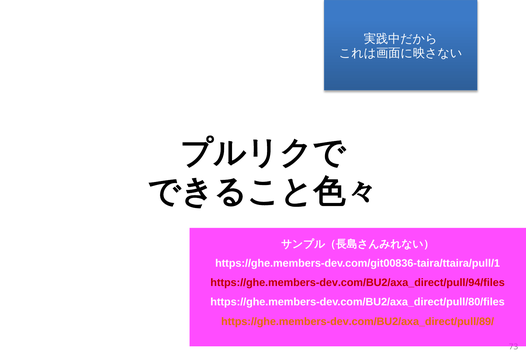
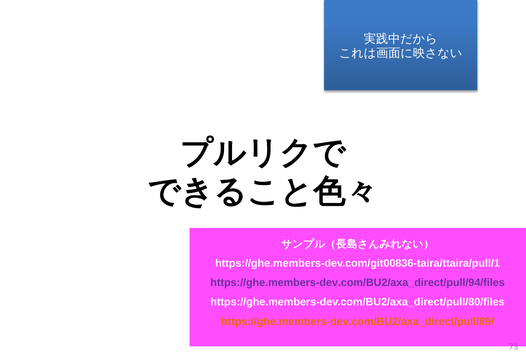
https://ghe.members-dev.com/BU2/axa_direct/pull/94/files colour: red -> purple (358, 283)
